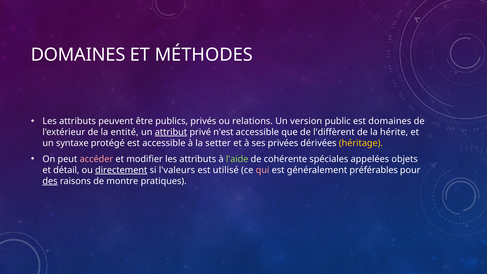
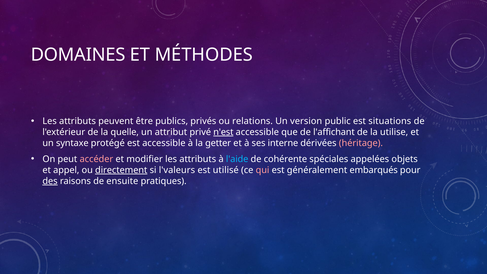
est domaines: domaines -> situations (390, 121)
entité: entité -> quelle (125, 132)
attribut underline: present -> none (171, 132)
n'est underline: none -> present (223, 132)
l'diffèrent: l'diffèrent -> l'affichant (334, 132)
hérite: hérite -> utilise (394, 132)
setter: setter -> getter (218, 143)
privées: privées -> interne (283, 143)
héritage colour: yellow -> pink (361, 143)
l'aide colour: light green -> light blue (237, 159)
détail: détail -> appel (66, 170)
préférables: préférables -> embarqués (374, 170)
montre: montre -> ensuite (122, 181)
